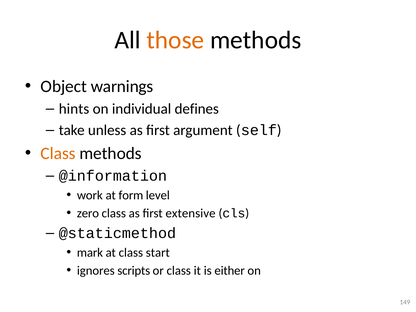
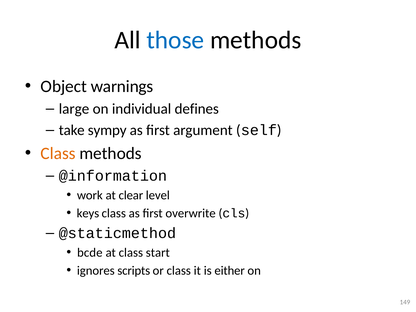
those colour: orange -> blue (175, 40)
hints: hints -> large (74, 109)
unless: unless -> sympy (107, 130)
form: form -> clear (131, 195)
zero: zero -> keys (88, 213)
extensive: extensive -> overwrite (191, 213)
mark: mark -> bcde (90, 253)
